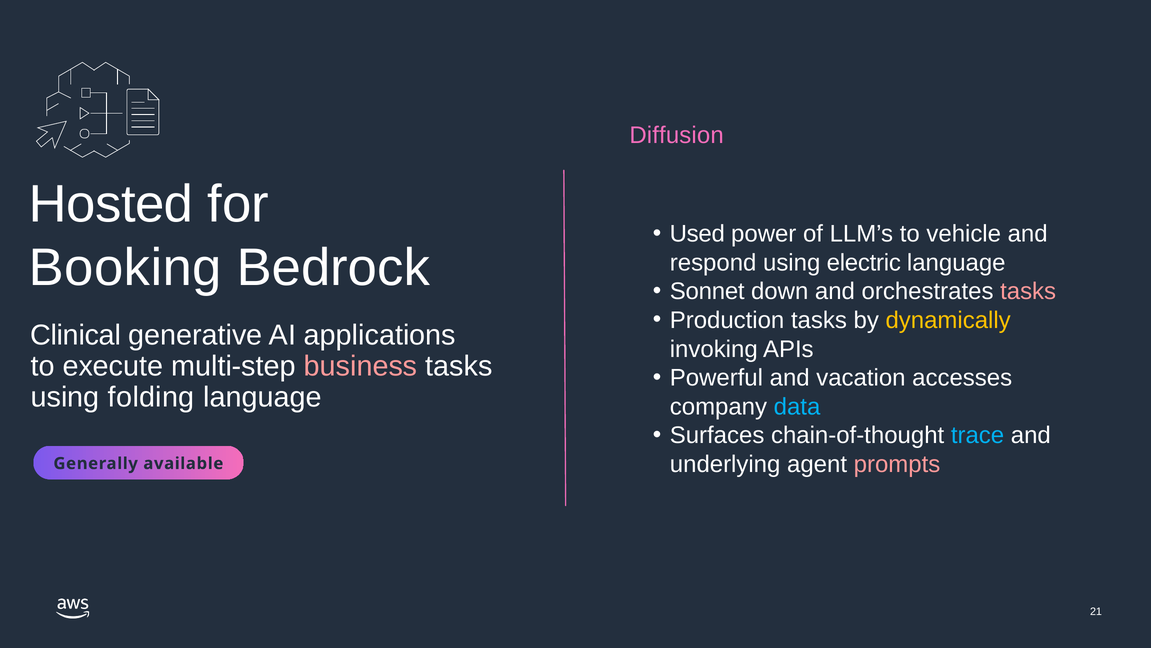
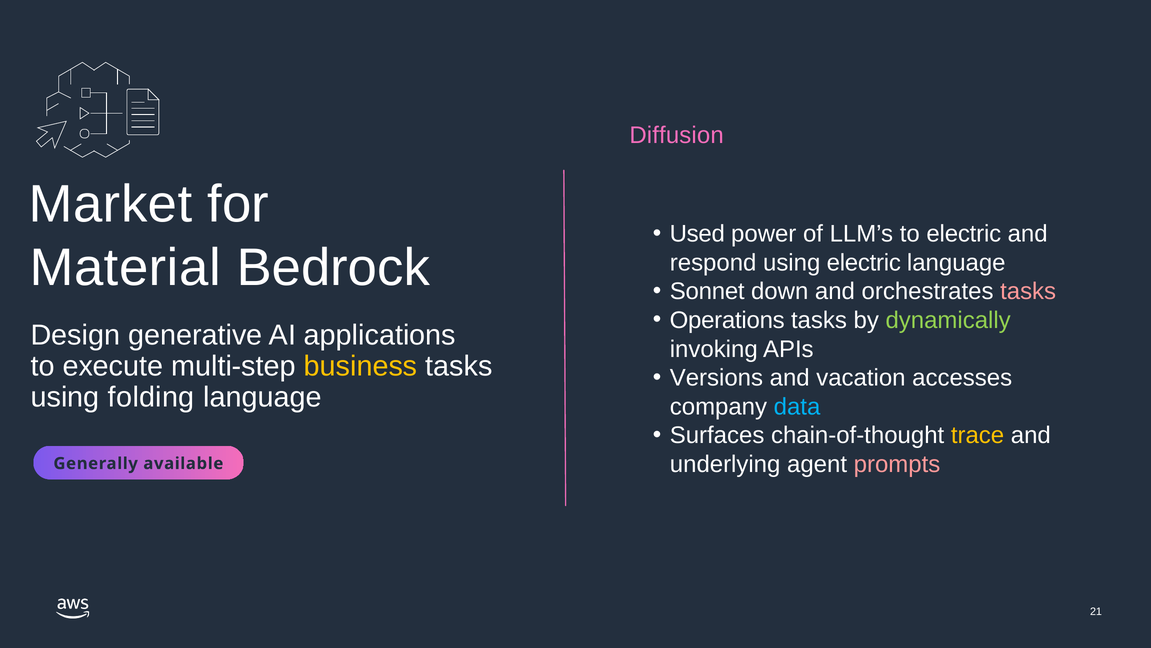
Hosted: Hosted -> Market (111, 204)
to vehicle: vehicle -> electric (964, 234)
Booking: Booking -> Material (125, 268)
Production: Production -> Operations (727, 320)
dynamically colour: yellow -> light green (948, 320)
Clinical: Clinical -> Design (75, 335)
business colour: pink -> yellow (361, 366)
Powerful: Powerful -> Versions (716, 378)
trace colour: light blue -> yellow (978, 435)
